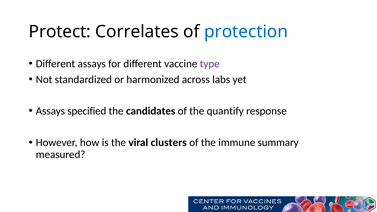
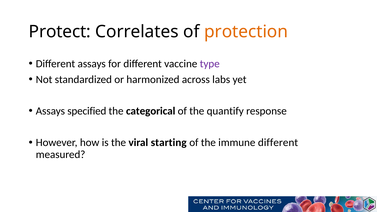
protection colour: blue -> orange (246, 32)
candidates: candidates -> categorical (151, 111)
clusters: clusters -> starting (169, 143)
immune summary: summary -> different (278, 143)
